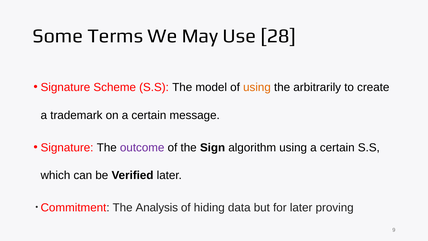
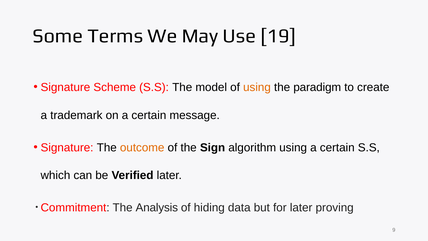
28: 28 -> 19 (278, 36)
arbitrarily: arbitrarily -> paradigm (317, 87)
outcome colour: purple -> orange (142, 147)
